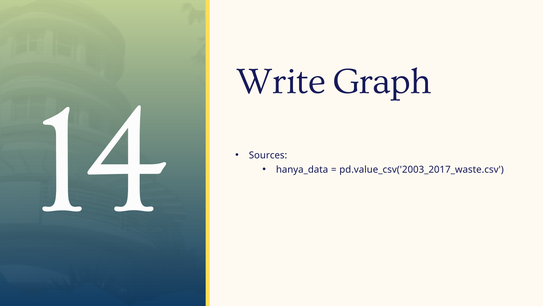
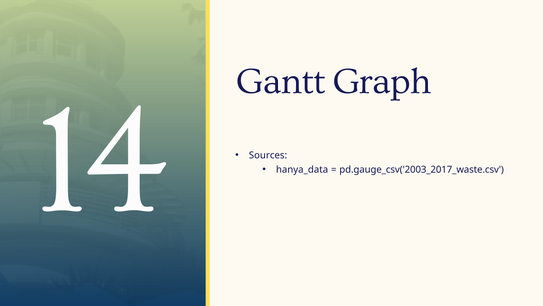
Write: Write -> Gantt (281, 81)
pd.value_csv('2003_2017_waste.csv: pd.value_csv('2003_2017_waste.csv -> pd.gauge_csv('2003_2017_waste.csv (422, 169)
